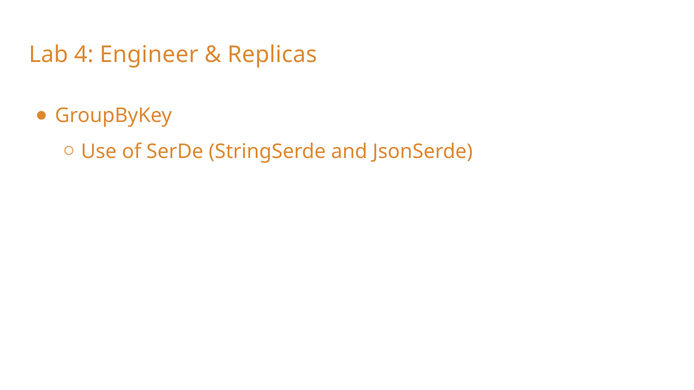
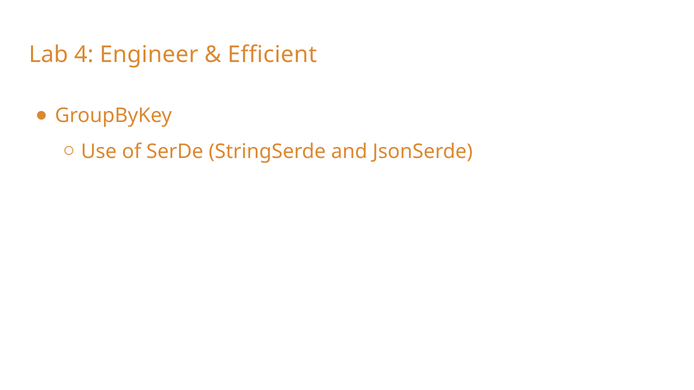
Replicas: Replicas -> Efficient (272, 54)
